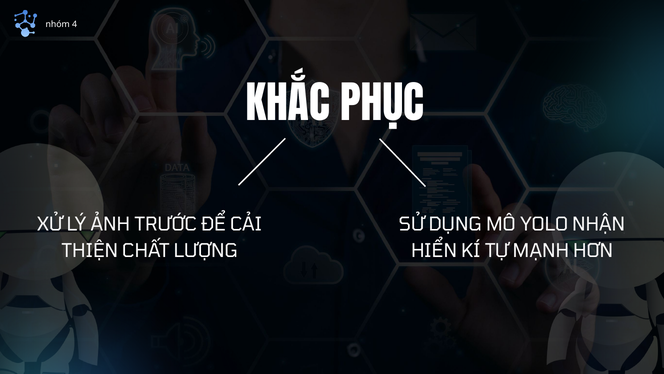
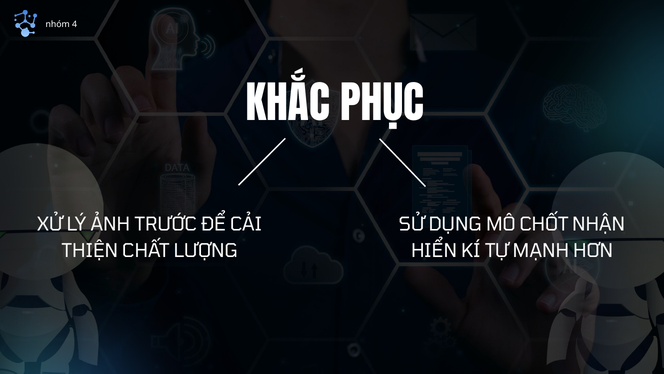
YOLO: YOLO -> CHỐT (544, 224)
